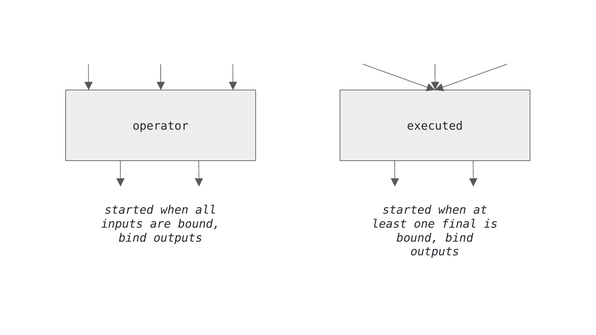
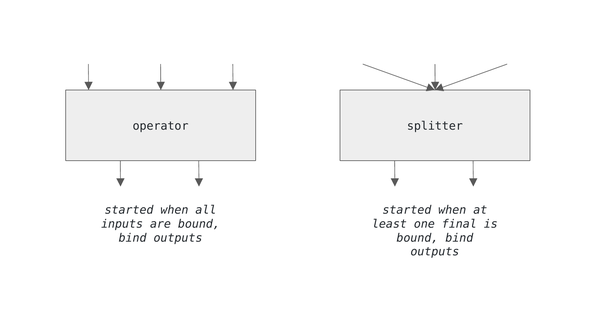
executed: executed -> splitter (435, 126)
